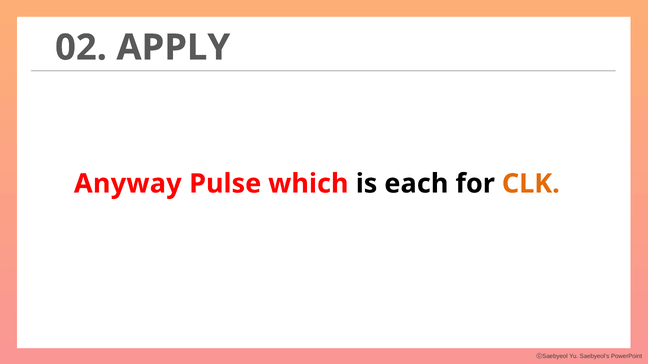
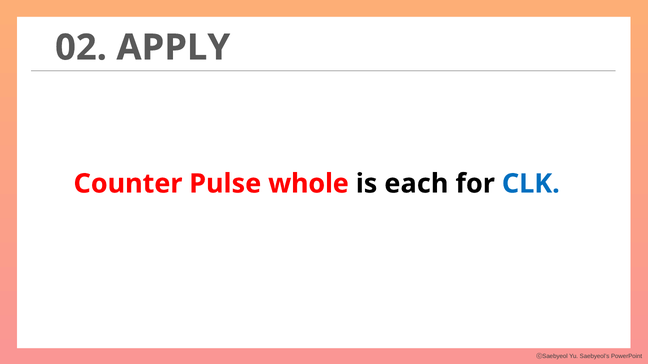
Anyway: Anyway -> Counter (128, 184)
which: which -> whole (308, 184)
CLK colour: orange -> blue (531, 184)
